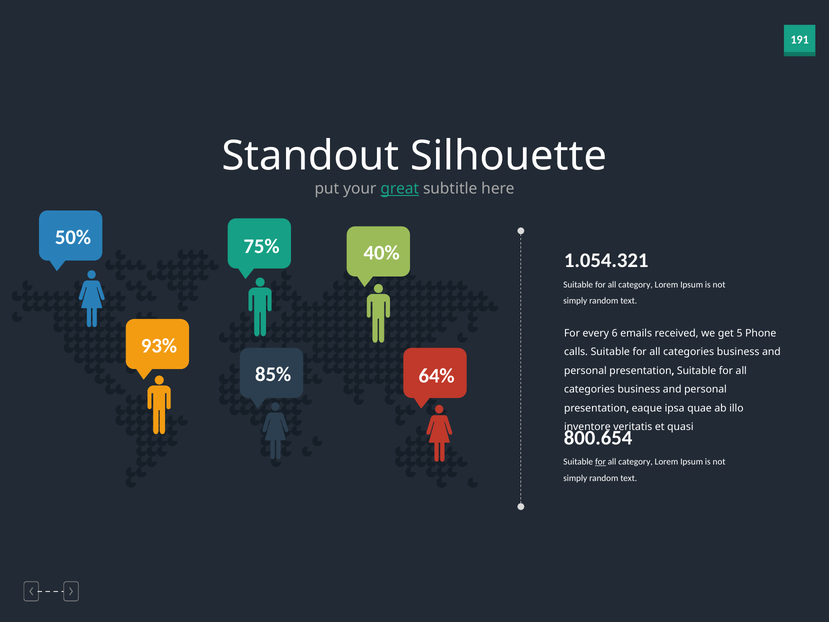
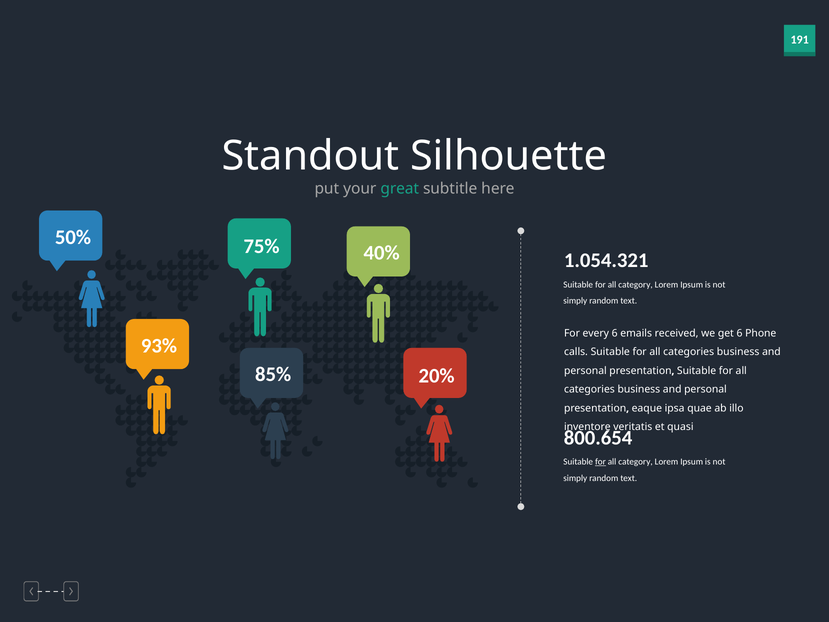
great underline: present -> none (400, 189)
get 5: 5 -> 6 (740, 333)
64%: 64% -> 20% (437, 376)
